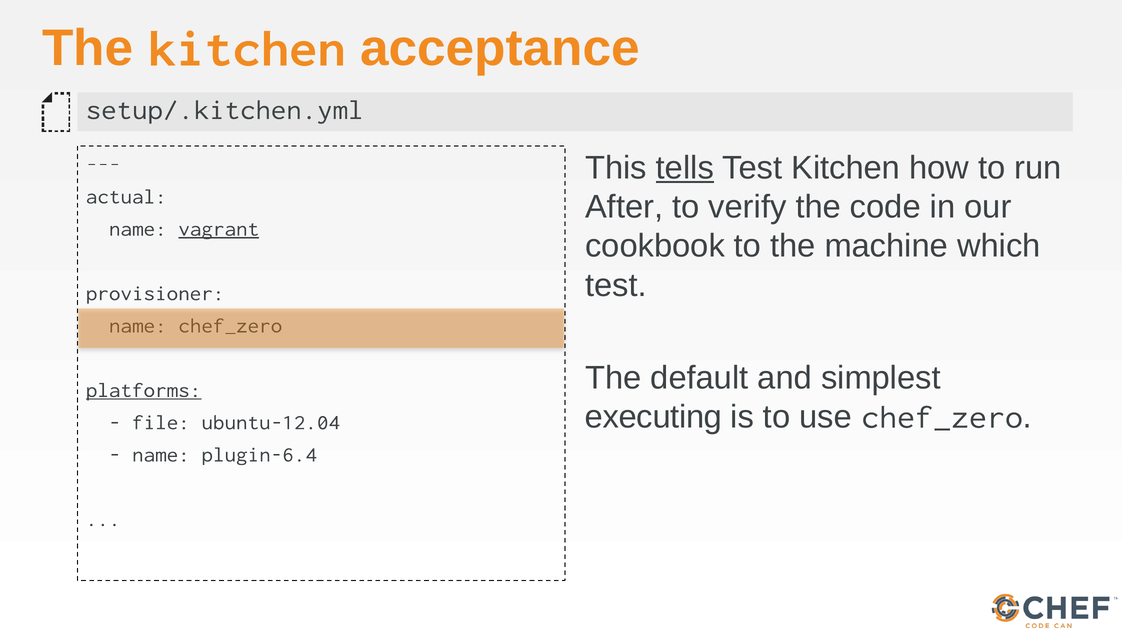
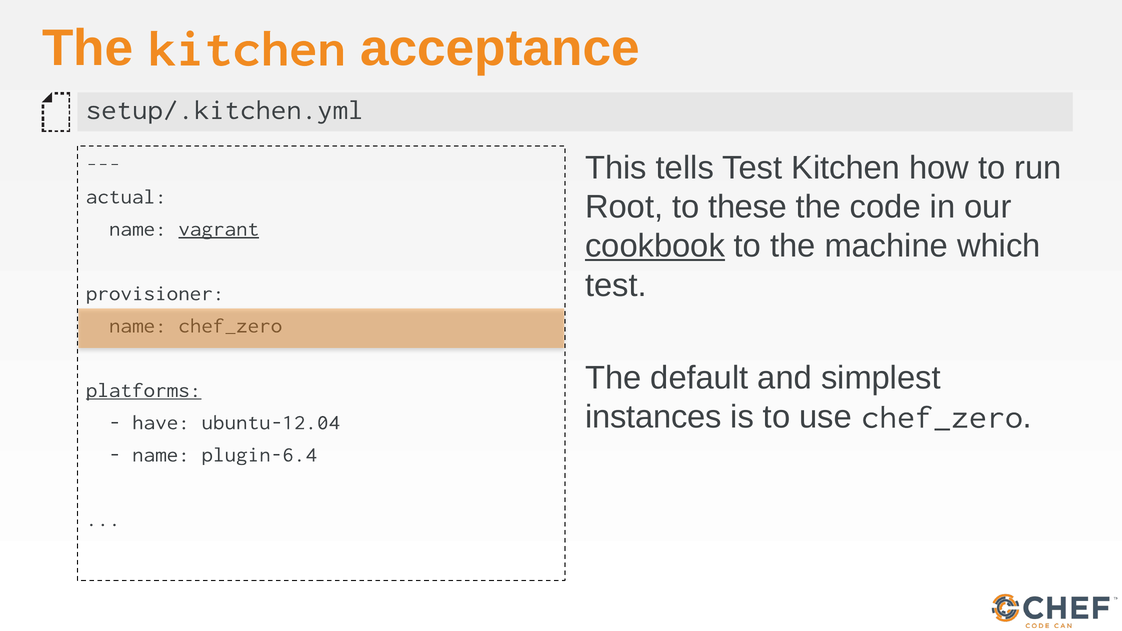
tells underline: present -> none (685, 168)
After: After -> Root (624, 207)
verify: verify -> these (748, 207)
cookbook underline: none -> present (655, 246)
executing: executing -> instances (653, 417)
file: file -> have (161, 422)
